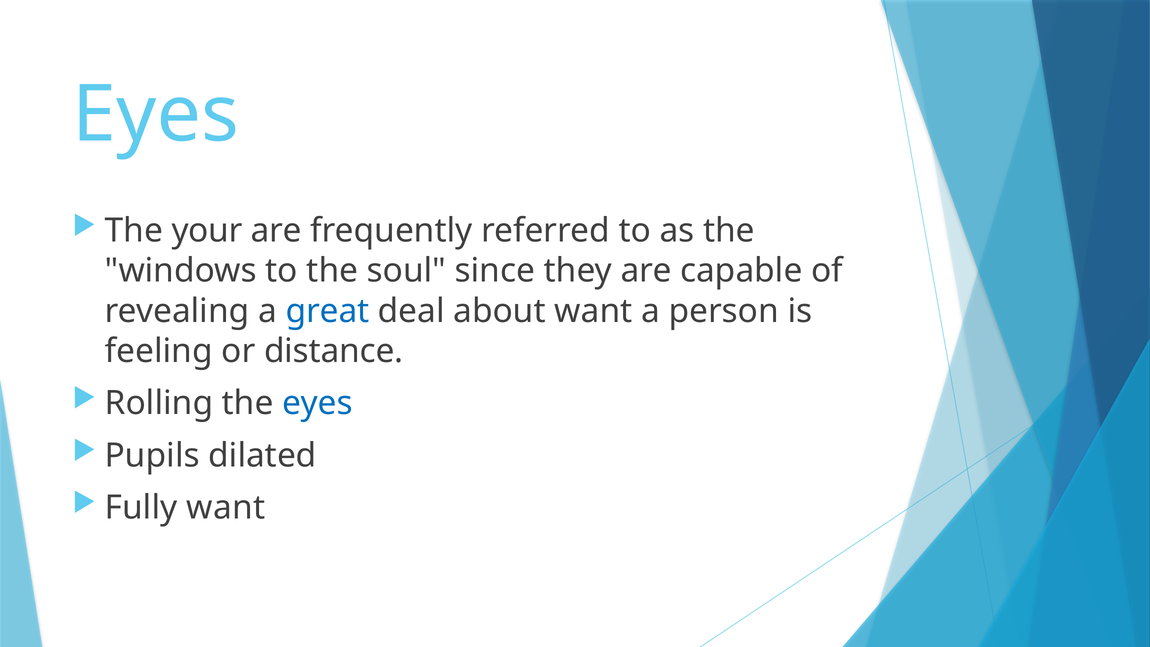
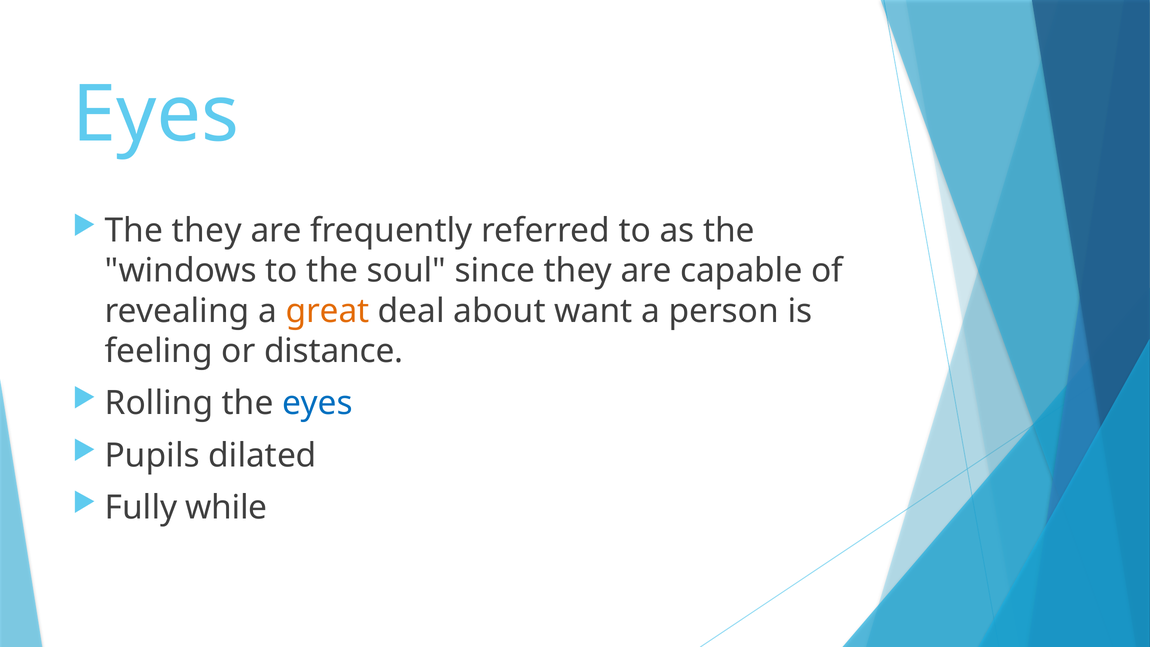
The your: your -> they (207, 231)
great colour: blue -> orange (327, 311)
Fully want: want -> while (226, 508)
